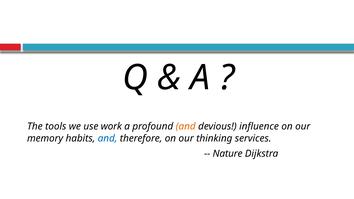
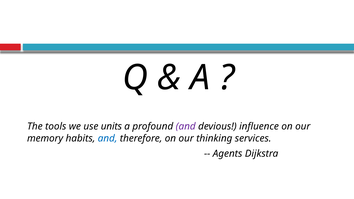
work: work -> units (111, 127)
and colour: orange -> purple (186, 127)
Nature: Nature -> Agents (228, 154)
